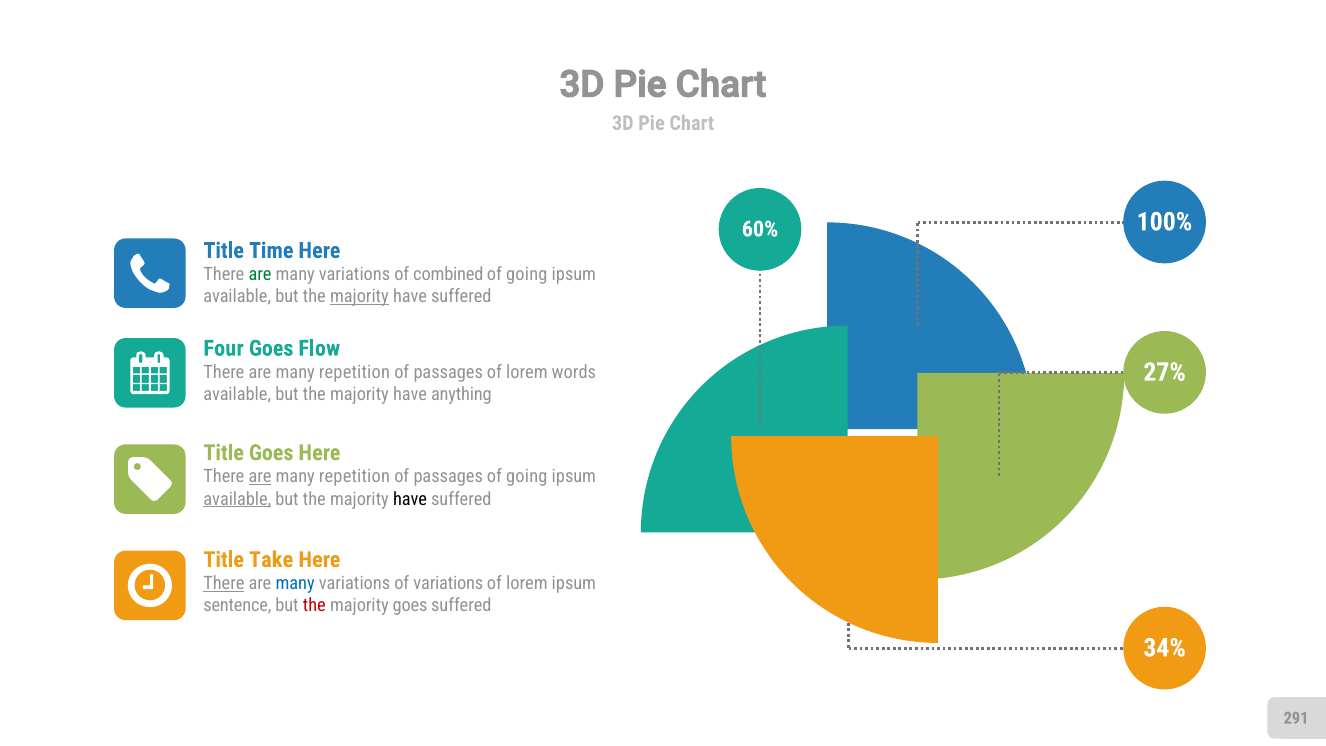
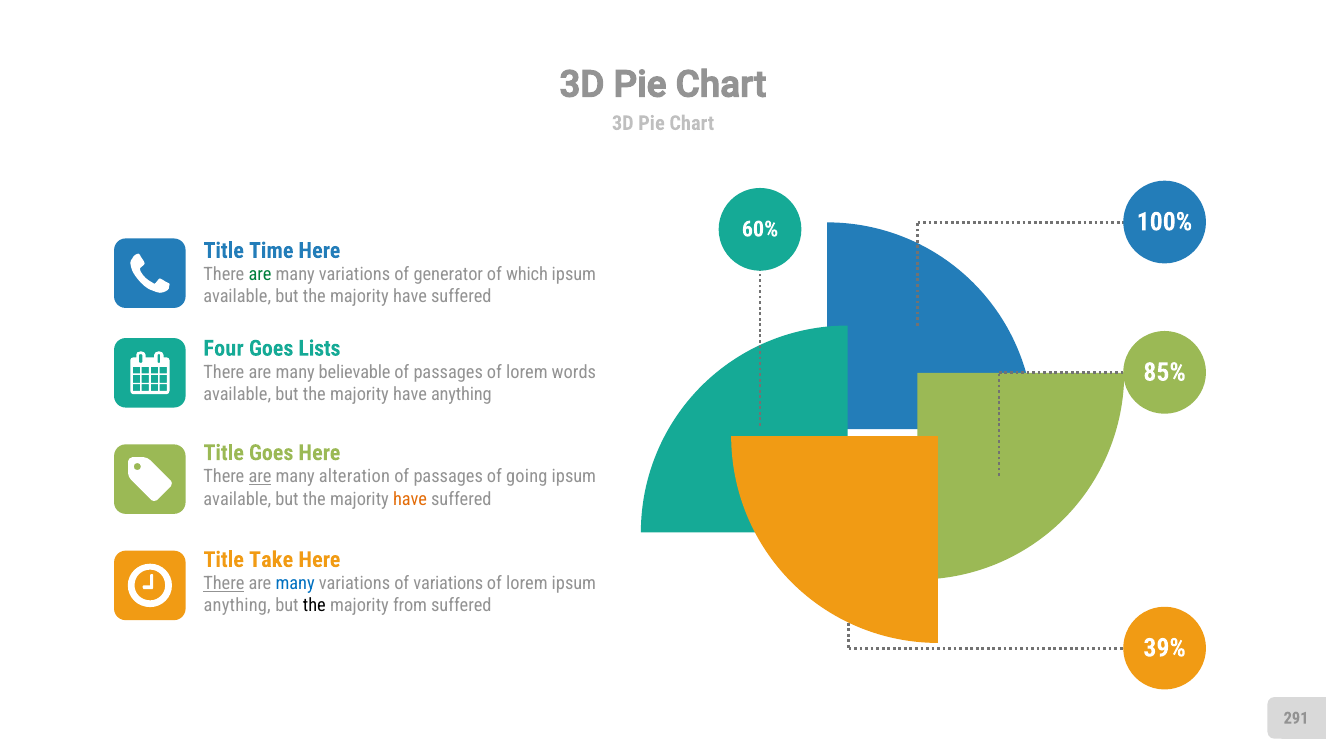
combined: combined -> generator (448, 275)
going: going -> which (527, 275)
majority underline: present -> none (359, 297)
Flow: Flow -> Lists (319, 348)
27%: 27% -> 85% (1165, 372)
repetition: repetition -> believable (355, 372)
repetition: repetition -> alteration (354, 477)
available underline: present -> none (237, 499)
have colour: black -> orange (410, 499)
sentence: sentence -> anything (237, 606)
the colour: red -> black (314, 606)
majority goes: goes -> from (410, 606)
34%: 34% -> 39% (1165, 648)
